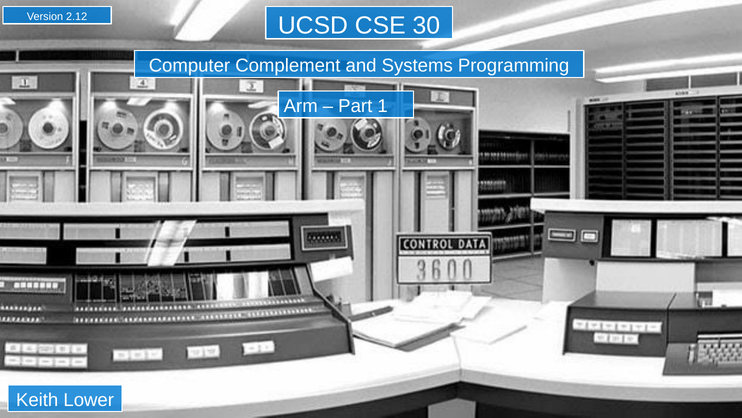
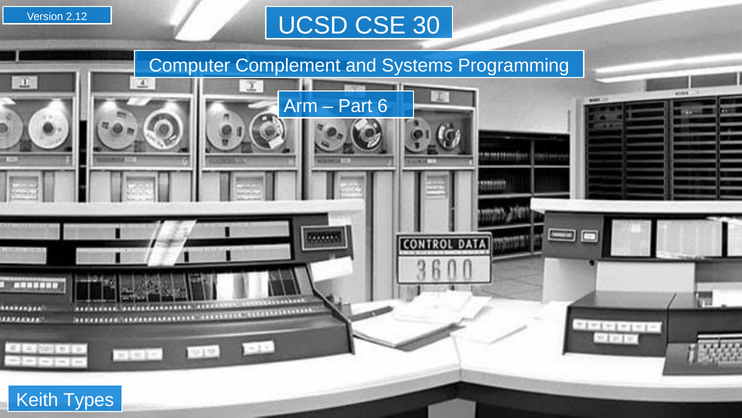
Part 1: 1 -> 6 (383, 106)
Lower: Lower -> Types (89, 399)
